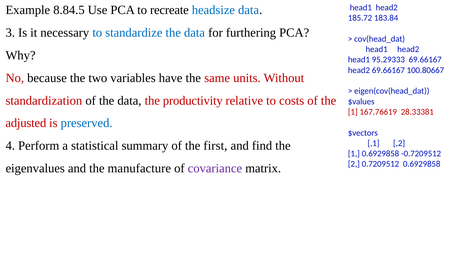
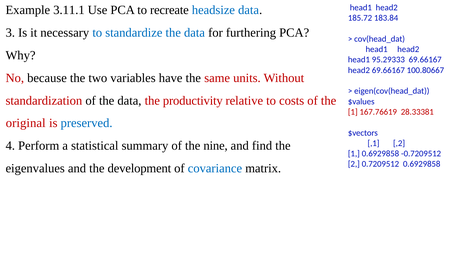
8.84.5: 8.84.5 -> 3.11.1 (69, 10)
adjusted: adjusted -> original (26, 123)
first: first -> nine (216, 145)
manufacture: manufacture -> development (139, 168)
covariance colour: purple -> blue (215, 168)
